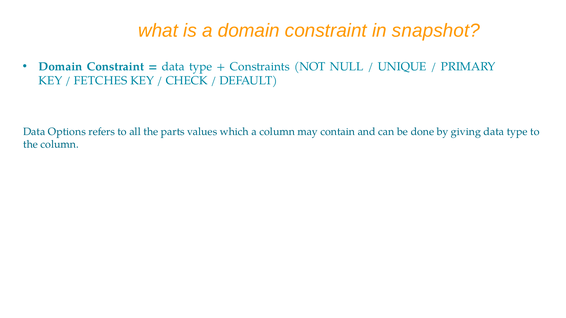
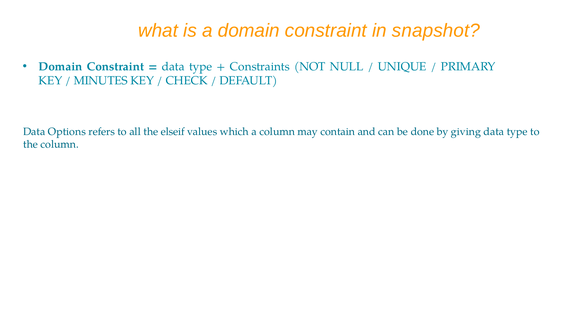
FETCHES: FETCHES -> MINUTES (101, 81)
parts: parts -> elseif (173, 132)
